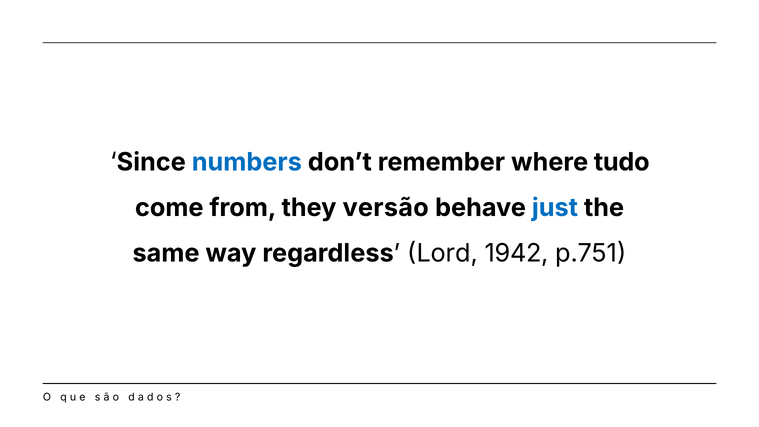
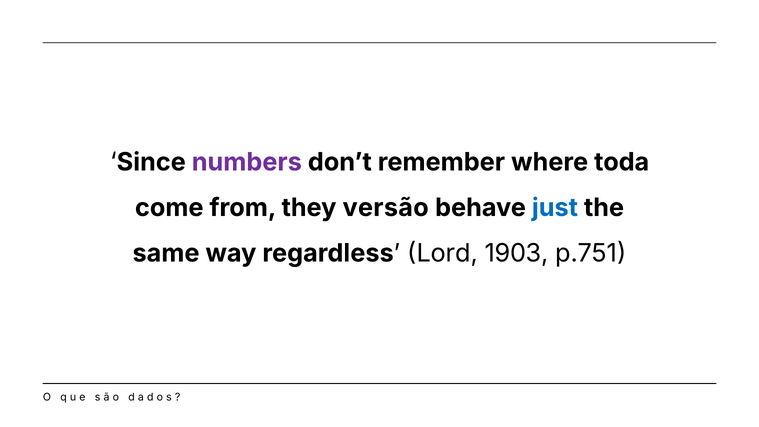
numbers colour: blue -> purple (247, 162)
tudo: tudo -> toda (622, 162)
1942: 1942 -> 1903 (517, 253)
